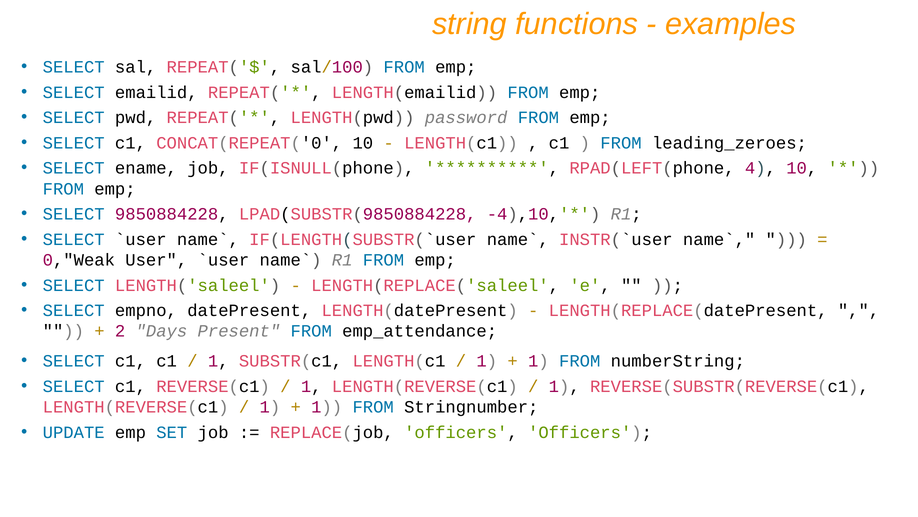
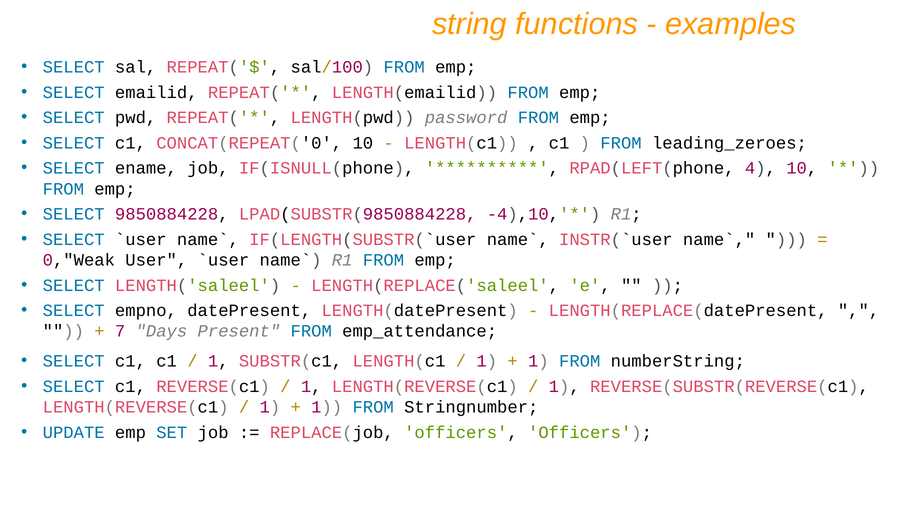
2: 2 -> 7 (120, 331)
